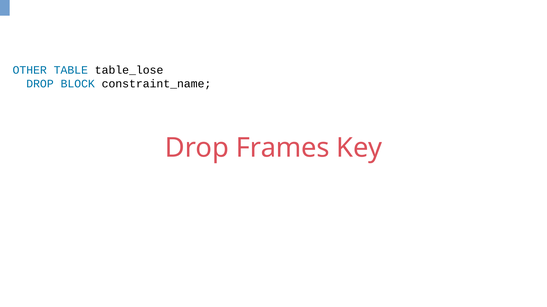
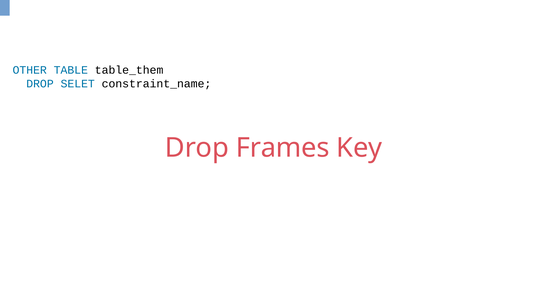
table_lose: table_lose -> table_them (129, 70)
BLOCK: BLOCK -> SELET (78, 84)
